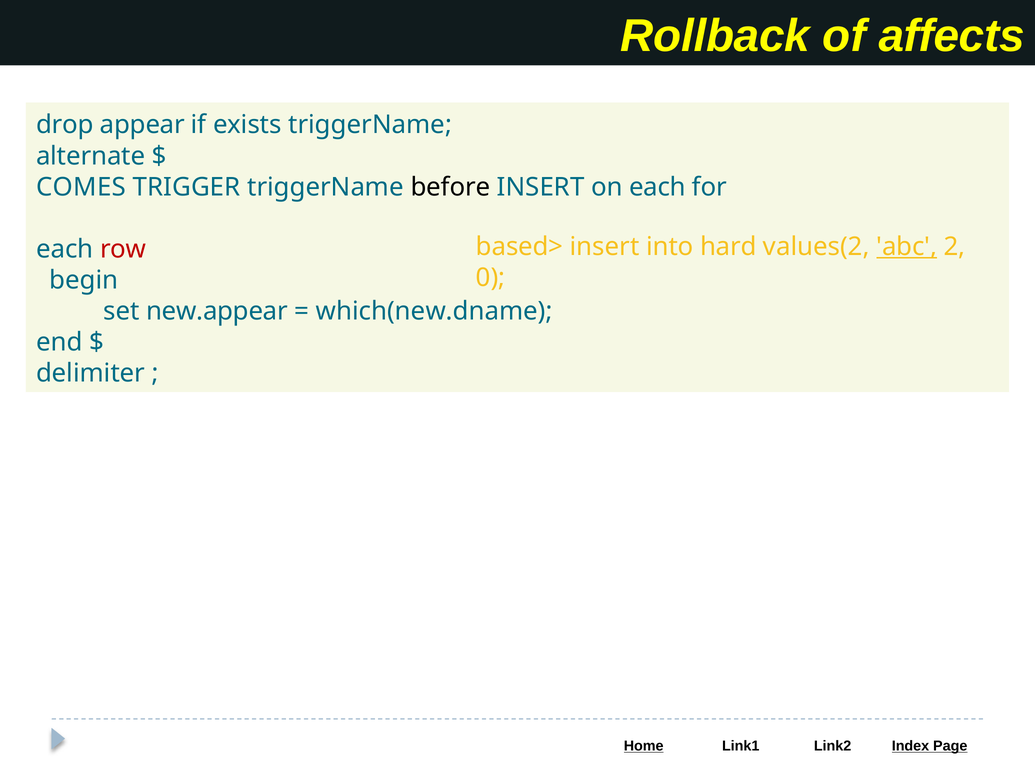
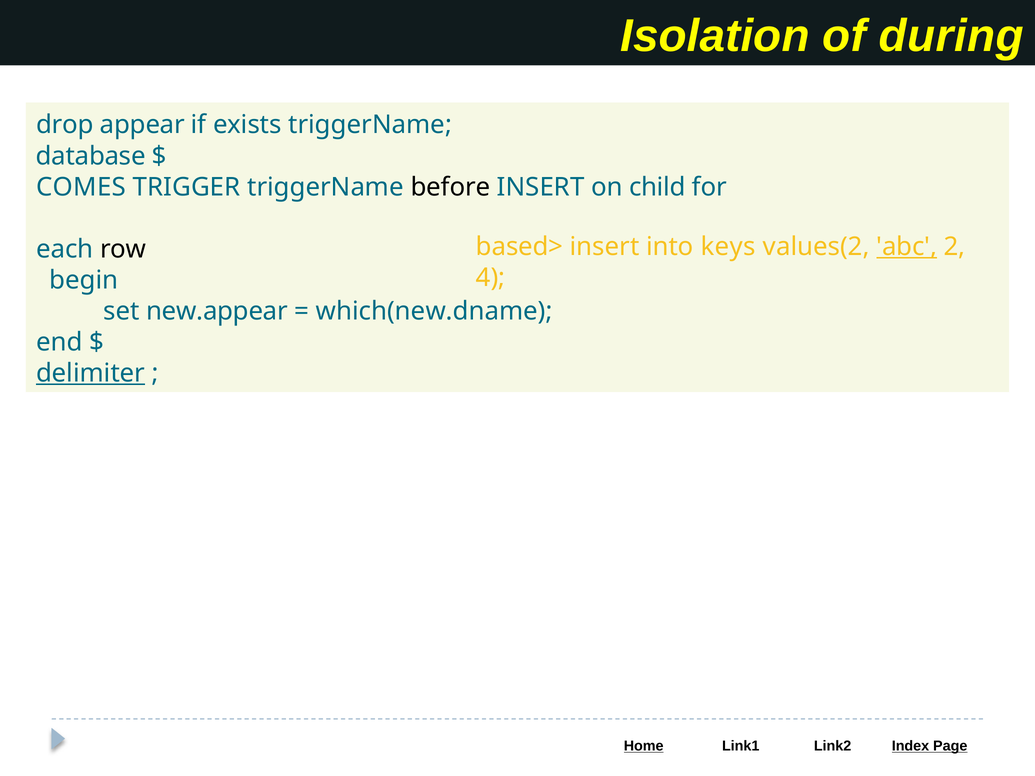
Rollback: Rollback -> Isolation (715, 36)
affects: affects -> during (951, 36)
alternate: alternate -> database (91, 156)
on each: each -> child (657, 187)
hard: hard -> keys (728, 247)
row colour: red -> black (123, 249)
0: 0 -> 4 (491, 278)
delimiter underline: none -> present (91, 373)
